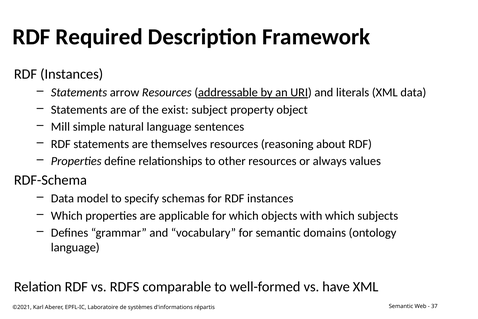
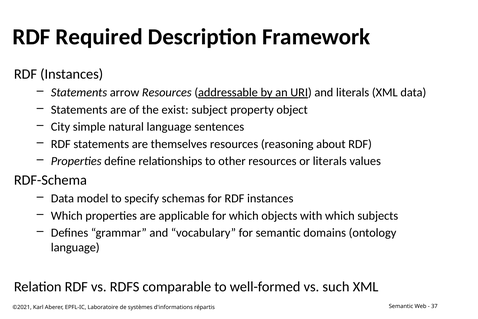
Mill: Mill -> City (60, 127)
or always: always -> literals (330, 161)
have: have -> such (336, 286)
